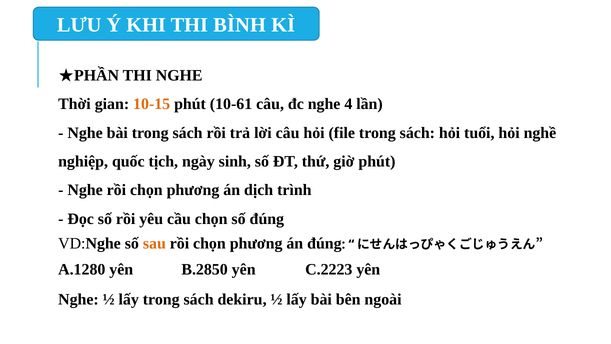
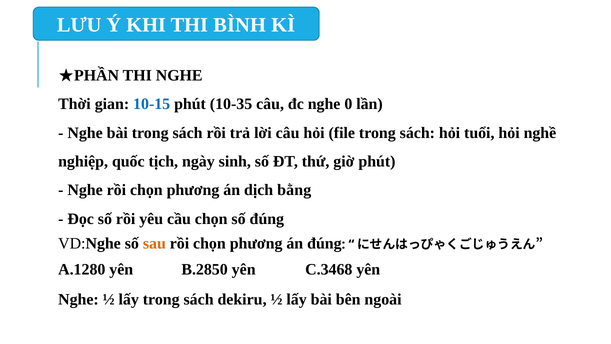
10-15 colour: orange -> blue (152, 104)
10-61: 10-61 -> 10-35 (231, 104)
4: 4 -> 0 (348, 104)
trình: trình -> bằng (294, 190)
C.2223: C.2223 -> C.3468 (329, 269)
